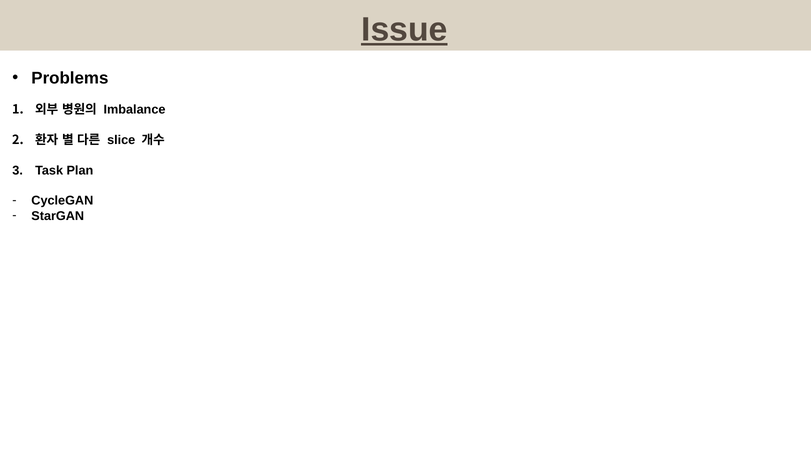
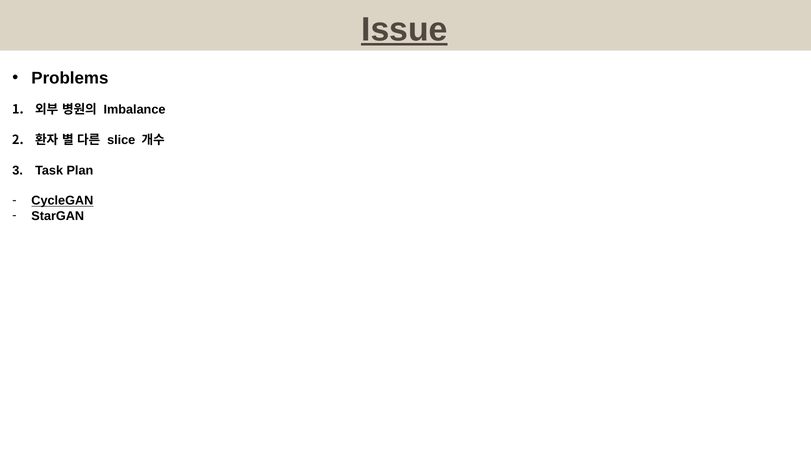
CycleGAN underline: none -> present (62, 201)
